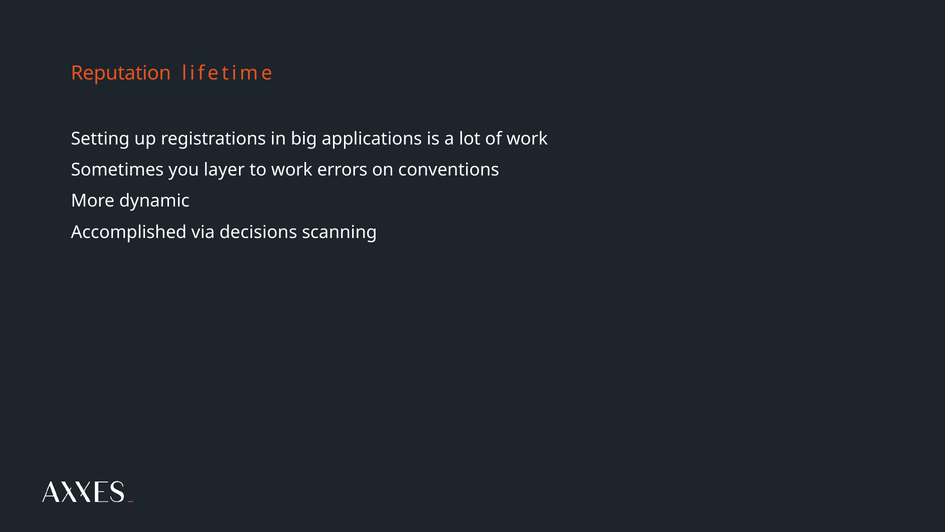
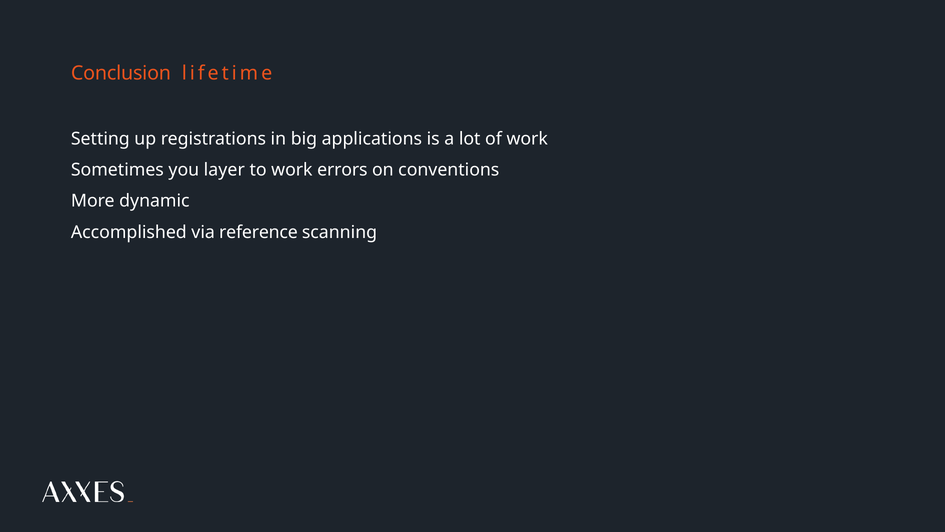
Reputation: Reputation -> Conclusion (121, 73)
decisions: decisions -> reference (258, 232)
